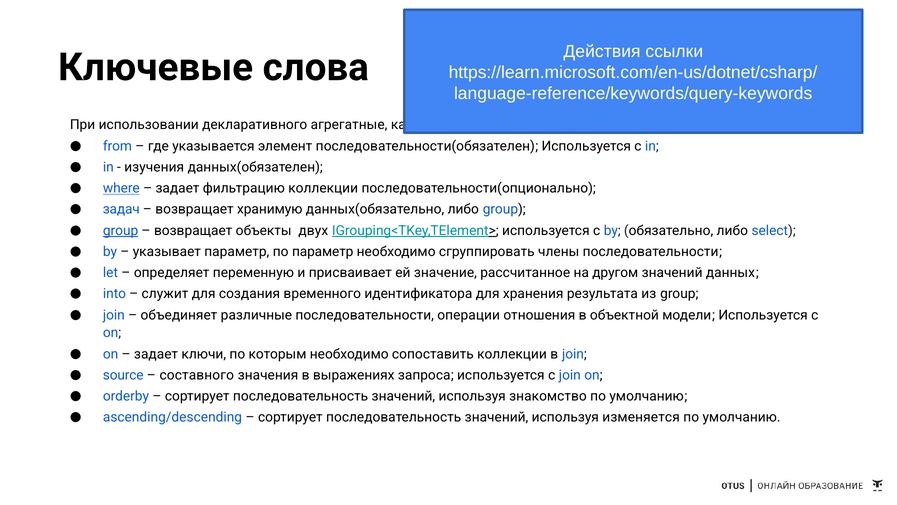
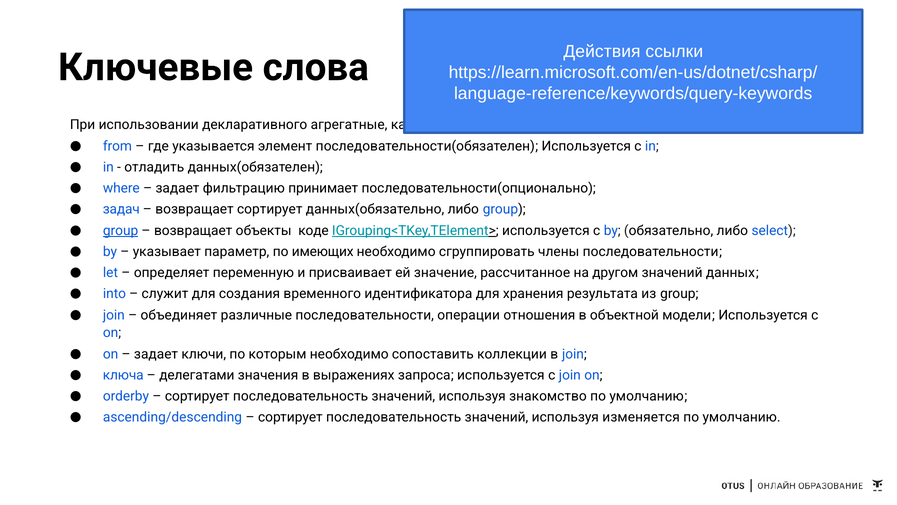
изучения: изучения -> отладить (154, 167)
where underline: present -> none (121, 188)
фильтрацию коллекции: коллекции -> принимает (323, 188)
возвращает хранимую: хранимую -> сортирует (270, 209)
двух: двух -> коде (313, 230)
по параметр: параметр -> имеющих (323, 251)
source: source -> ключа (123, 375)
составного: составного -> делегатами (197, 375)
